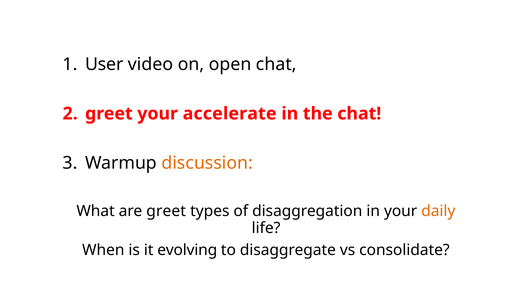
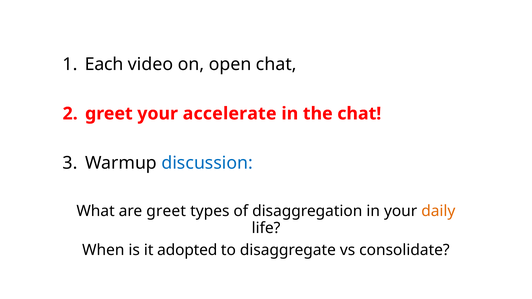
User: User -> Each (104, 64)
discussion colour: orange -> blue (207, 163)
evolving: evolving -> adopted (187, 250)
